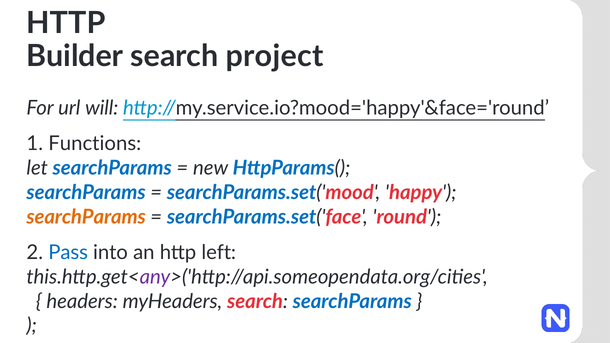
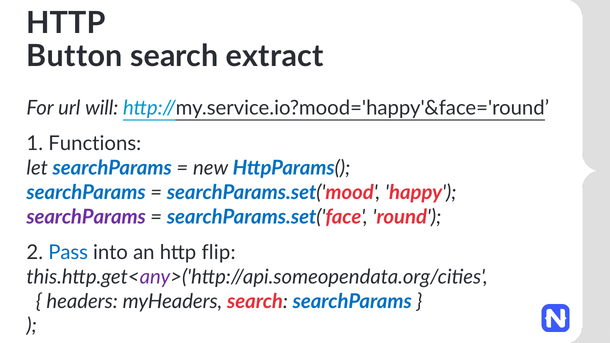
Builder: Builder -> Button (75, 56)
project: project -> extract (275, 56)
searchParams colour: orange -> purple (86, 217)
left: left -> flip (219, 253)
